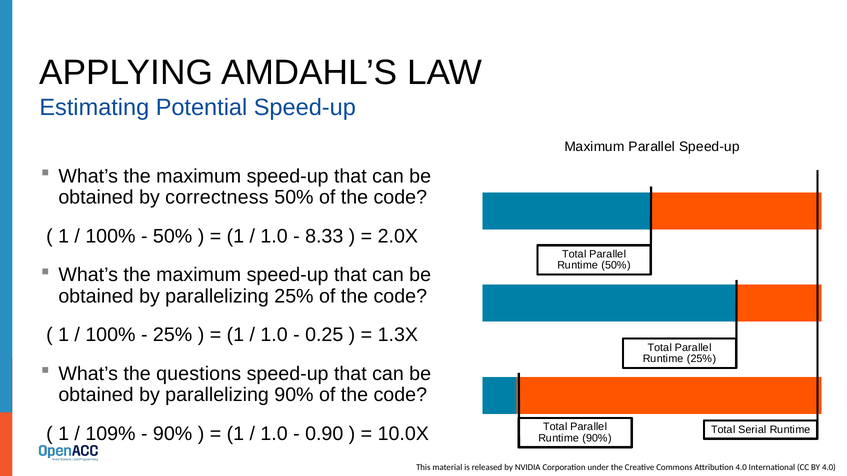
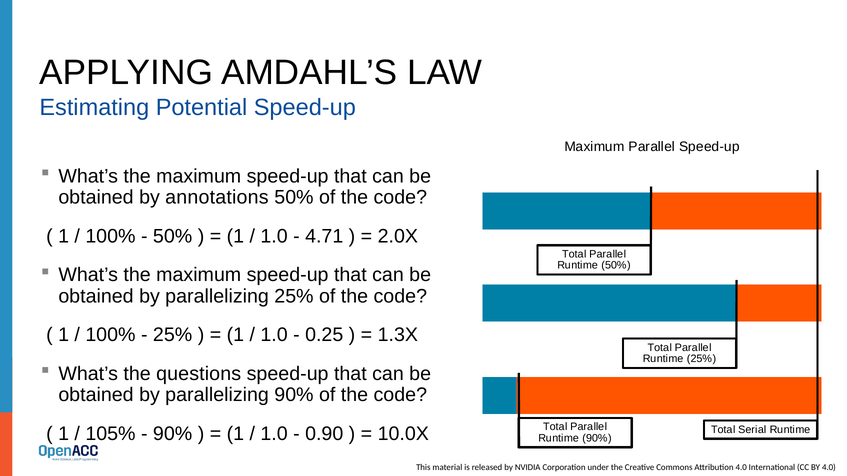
correctness: correctness -> annotations (217, 198)
8.33: 8.33 -> 4.71 (324, 236)
109%: 109% -> 105% (110, 434)
